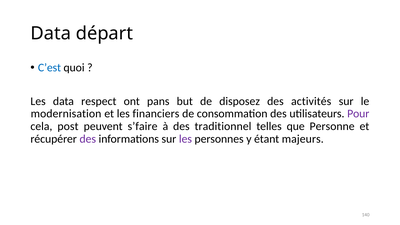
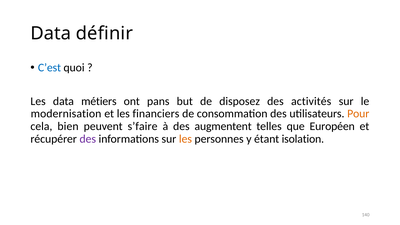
départ: départ -> définir (104, 34)
respect: respect -> métiers (99, 101)
Pour colour: purple -> orange (358, 114)
post: post -> bien (68, 126)
traditionnel: traditionnel -> augmentent (223, 126)
Personne: Personne -> Européen (332, 126)
les colour: purple -> orange (185, 139)
majeurs: majeurs -> isolation (303, 139)
